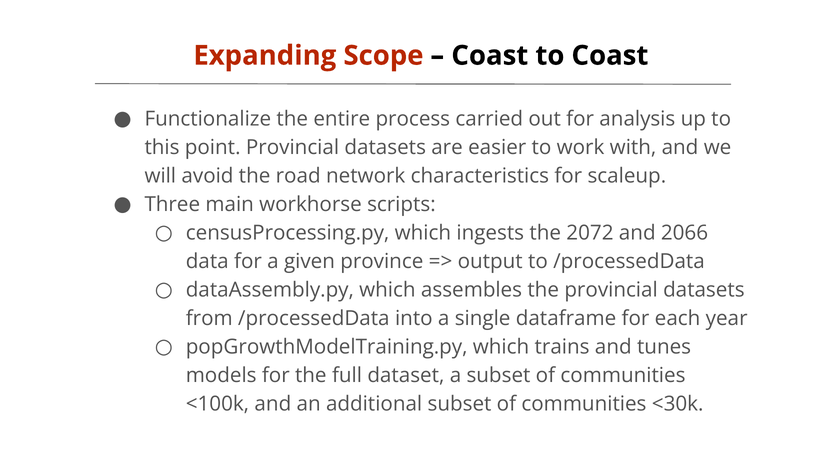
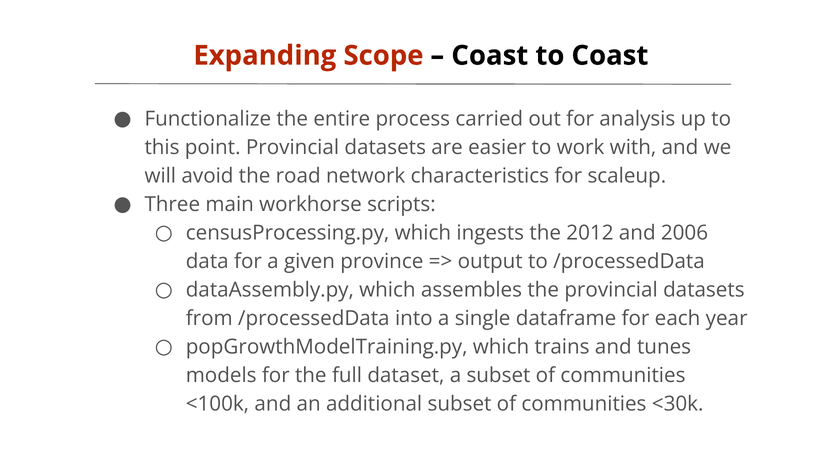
2072: 2072 -> 2012 (590, 233)
2066: 2066 -> 2006 (684, 233)
